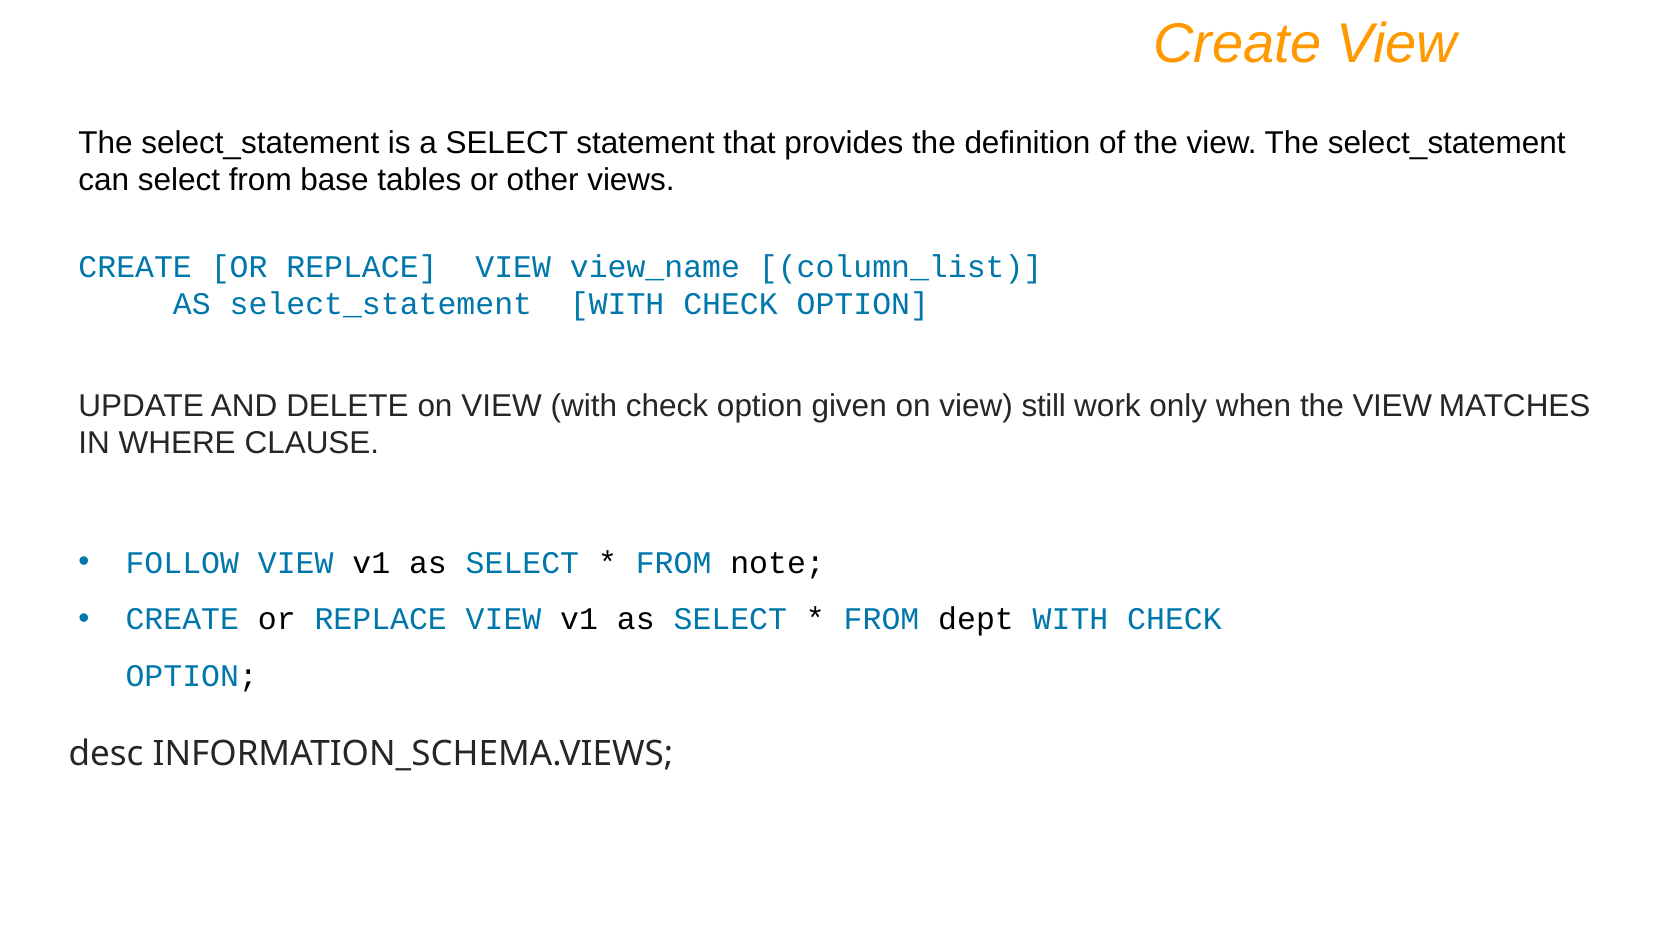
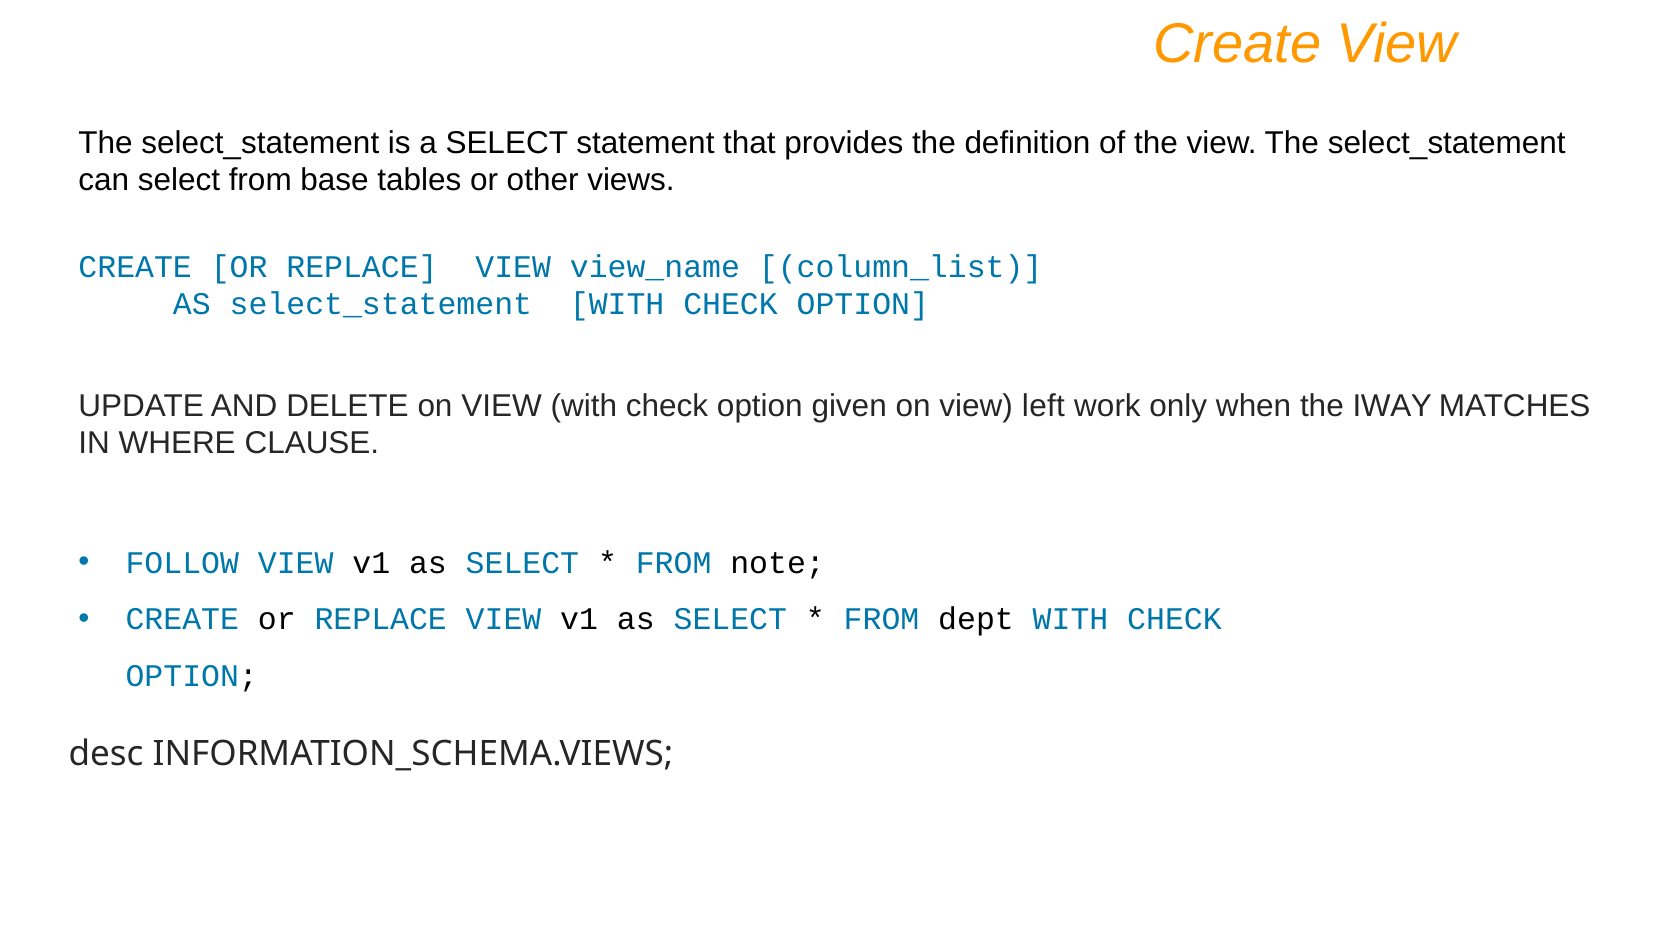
still: still -> left (1043, 406)
when the VIEW: VIEW -> IWAY (1392, 406)
